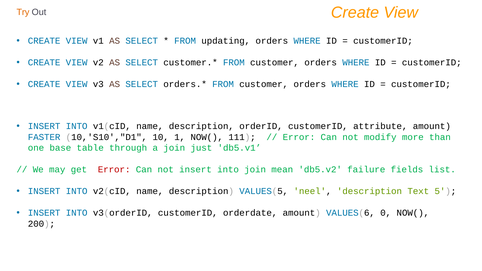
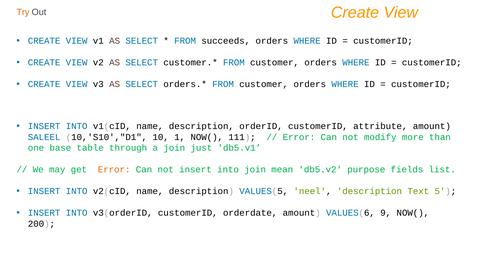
updating: updating -> succeeds (226, 41)
FASTER: FASTER -> SALEEL (44, 137)
Error colour: red -> orange (114, 170)
failure: failure -> purpose (366, 170)
0: 0 -> 9 (386, 213)
